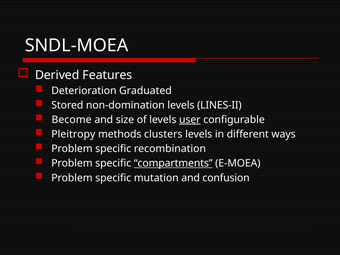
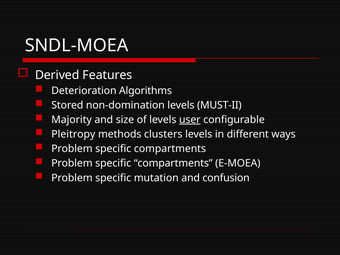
Graduated: Graduated -> Algorithms (145, 91)
LINES-II: LINES-II -> MUST-II (219, 105)
Become: Become -> Majority (72, 120)
recombination: recombination -> compartments (170, 149)
compartments underline: present -> none (173, 163)
